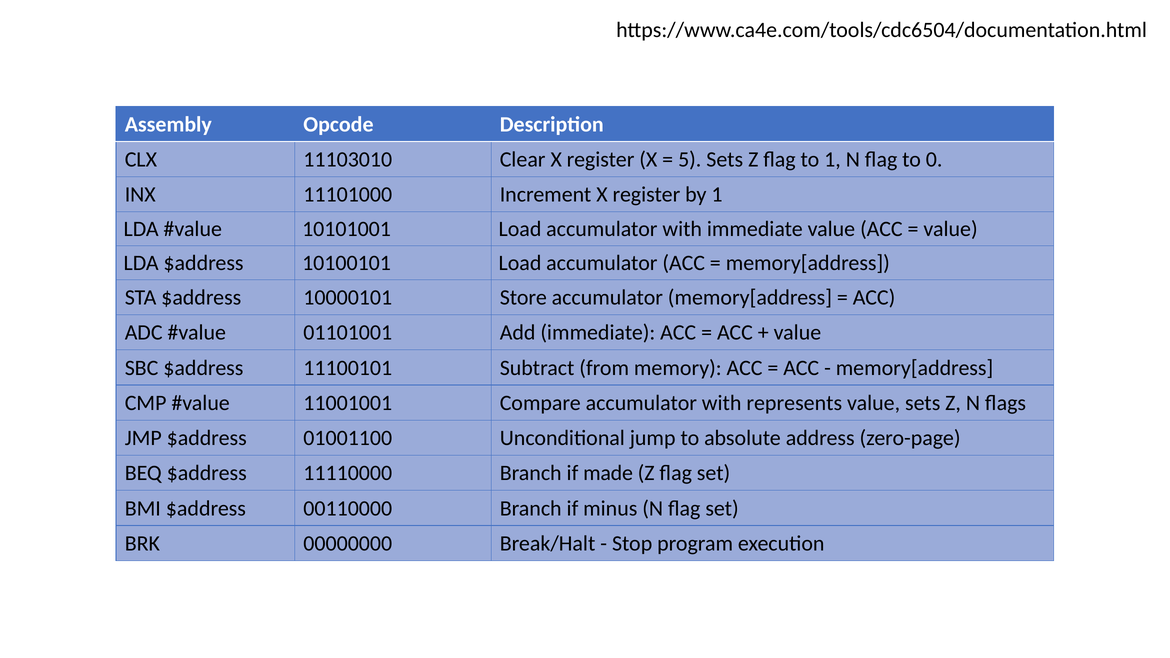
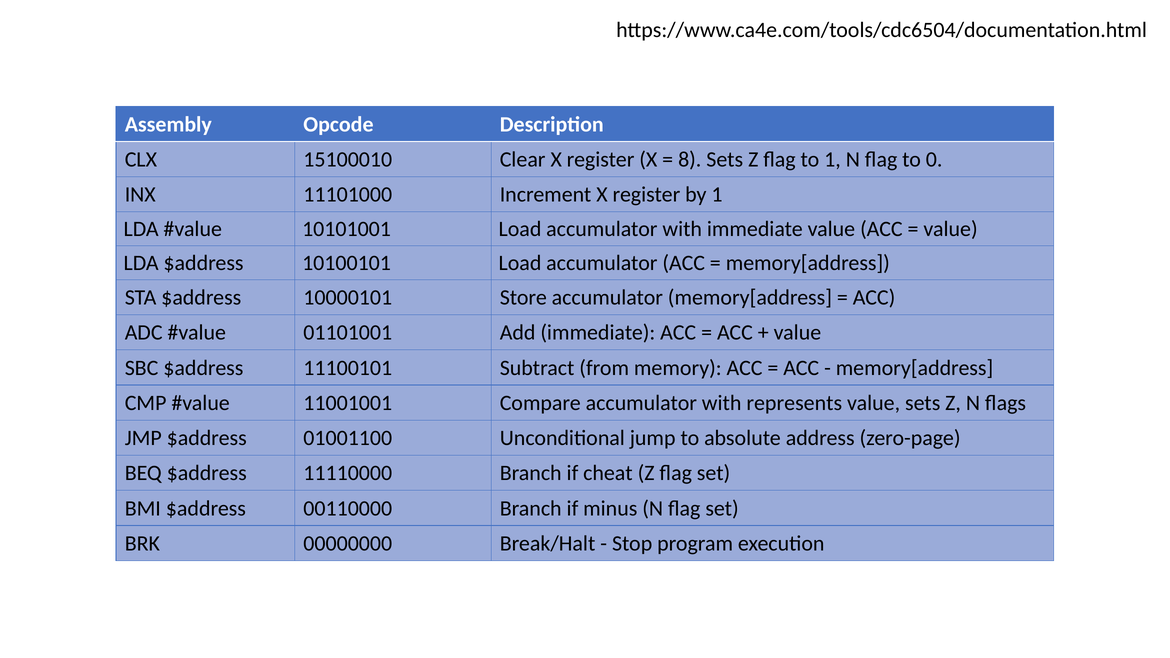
11103010: 11103010 -> 15100010 (348, 160)
5: 5 -> 8 (690, 160)
made: made -> cheat (608, 473)
